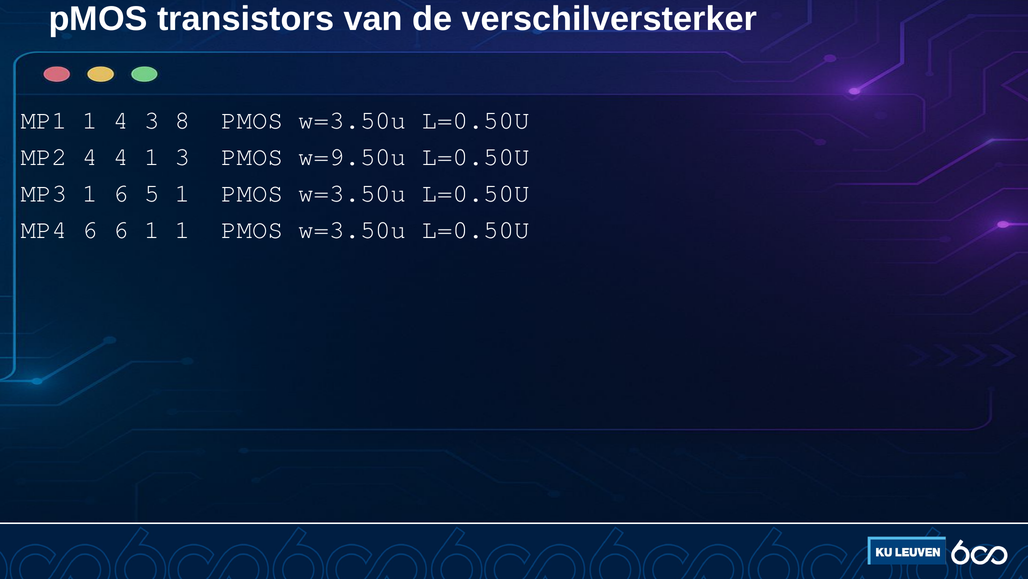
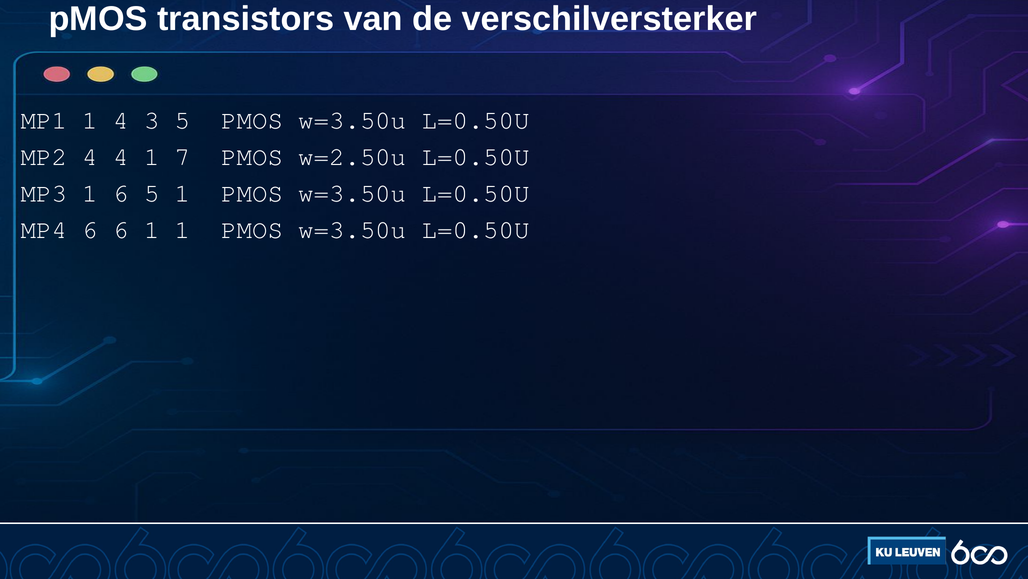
3 8: 8 -> 5 (183, 120)
1 3: 3 -> 7 (183, 157)
w=9.50u: w=9.50u -> w=2.50u (352, 157)
